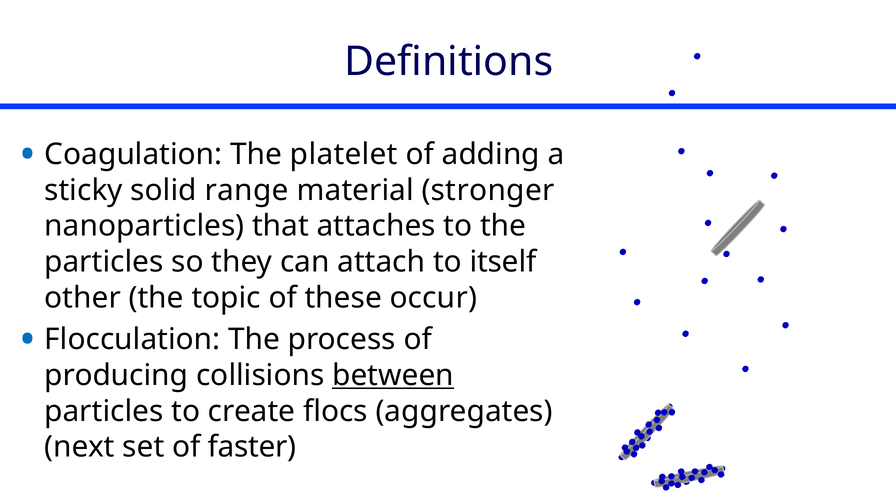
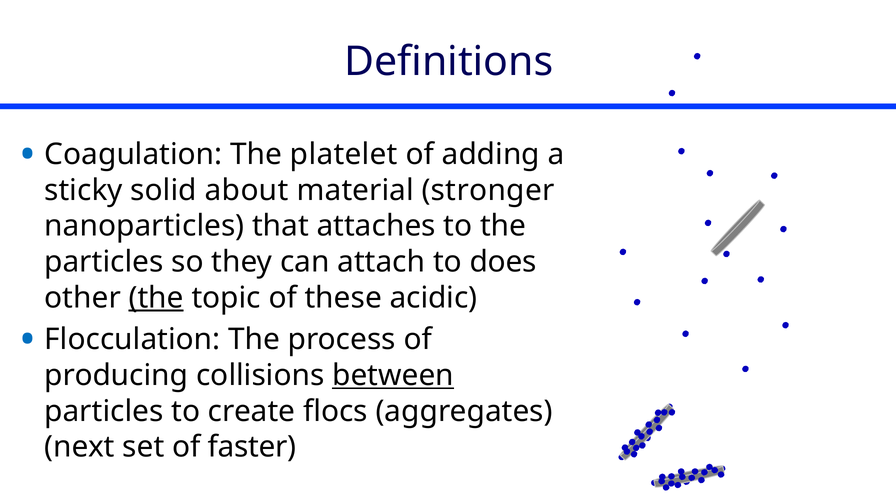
range: range -> about (247, 190)
itself: itself -> does (503, 262)
the underline: none -> present (156, 298)
occur: occur -> acidic (433, 298)
